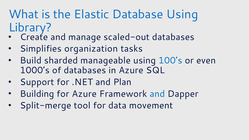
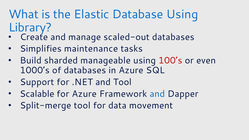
organization: organization -> maintenance (91, 49)
100’s colour: blue -> red (170, 61)
and Plan: Plan -> Tool (122, 82)
Building: Building -> Scalable (37, 94)
